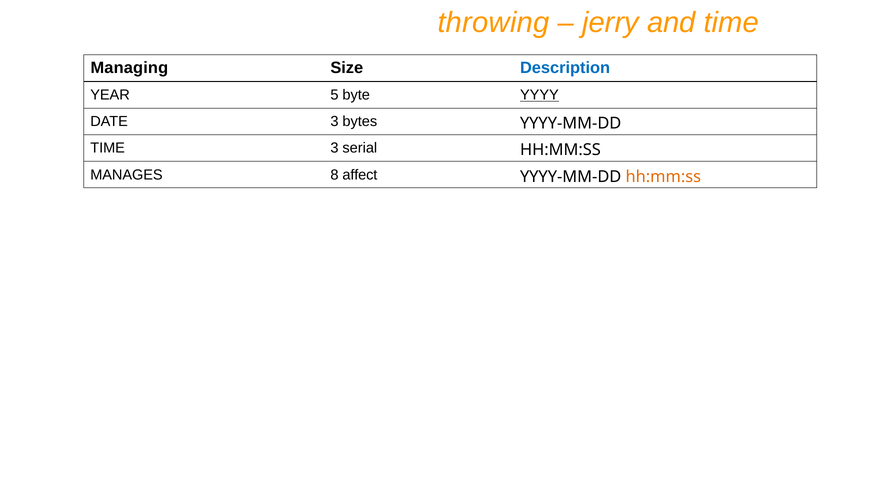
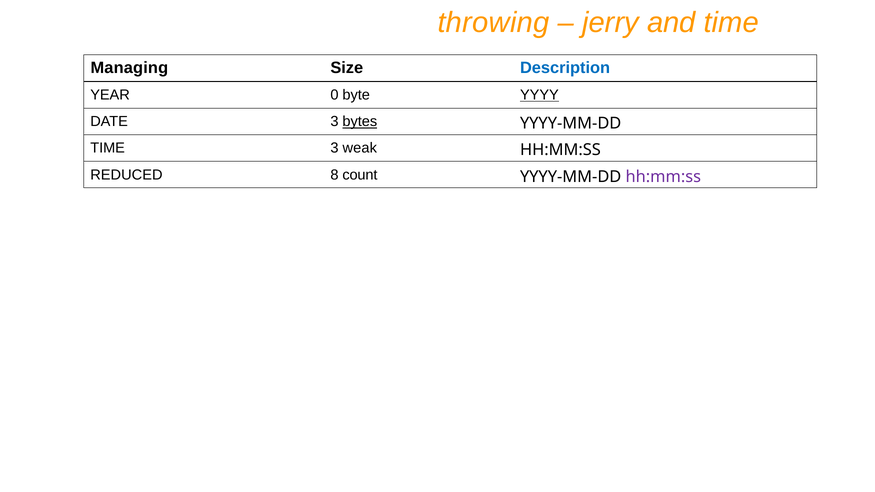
5: 5 -> 0 (334, 95)
bytes underline: none -> present (360, 122)
serial: serial -> weak (360, 148)
MANAGES: MANAGES -> REDUCED (126, 175)
affect: affect -> count (360, 175)
hh:mm:ss colour: orange -> purple (663, 177)
